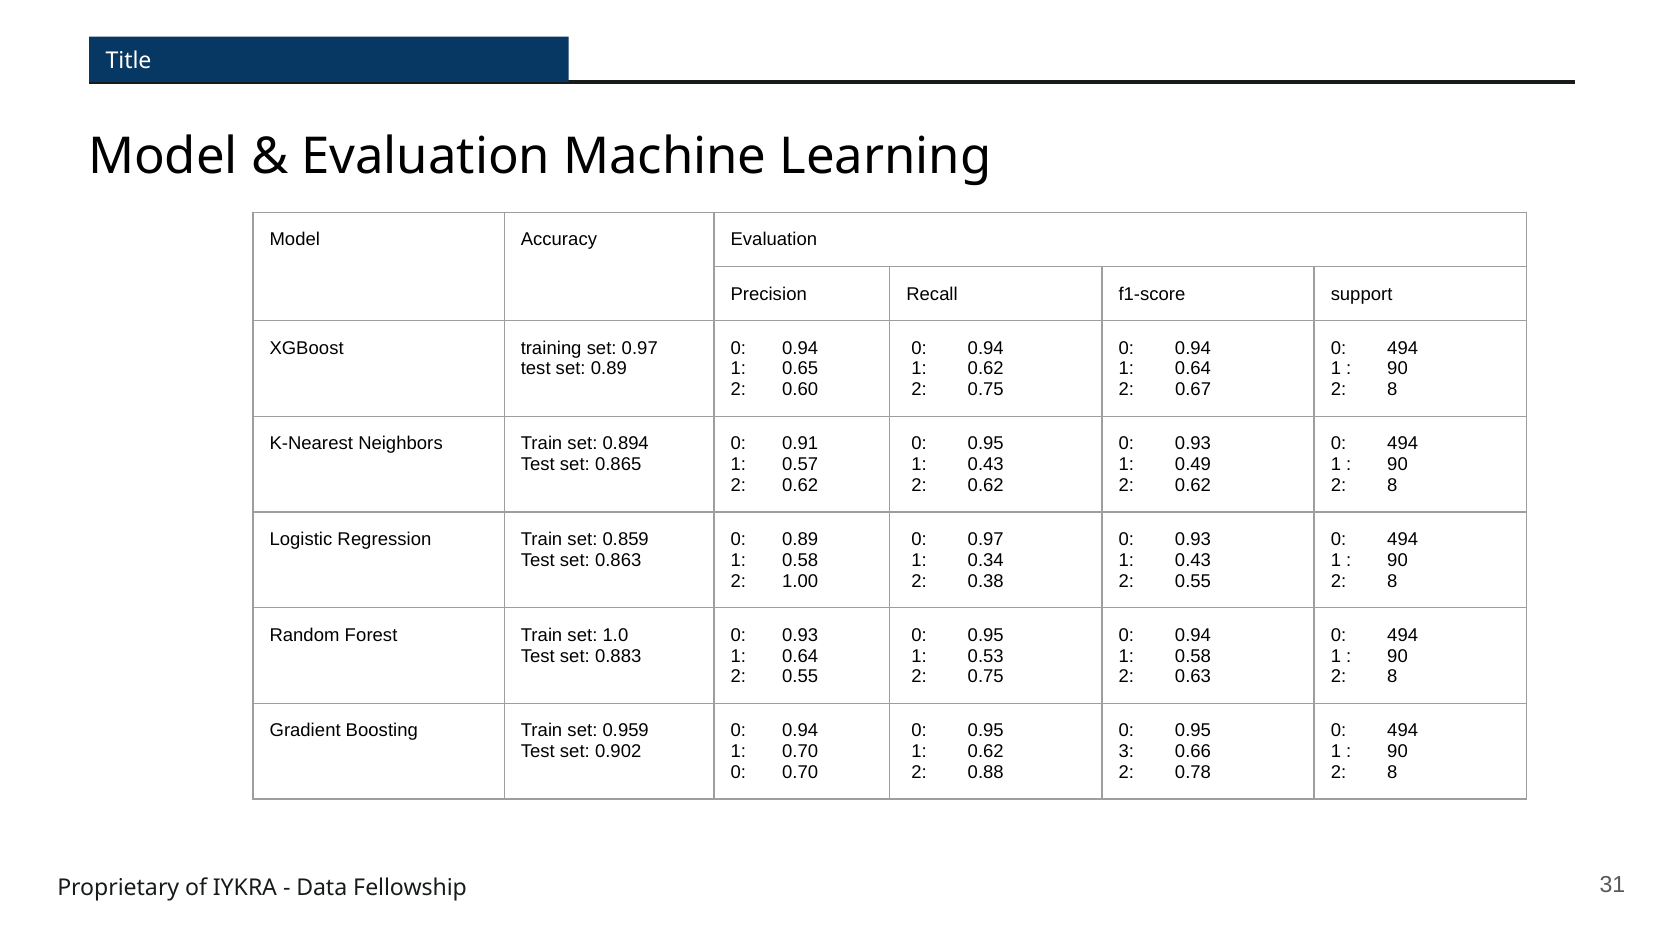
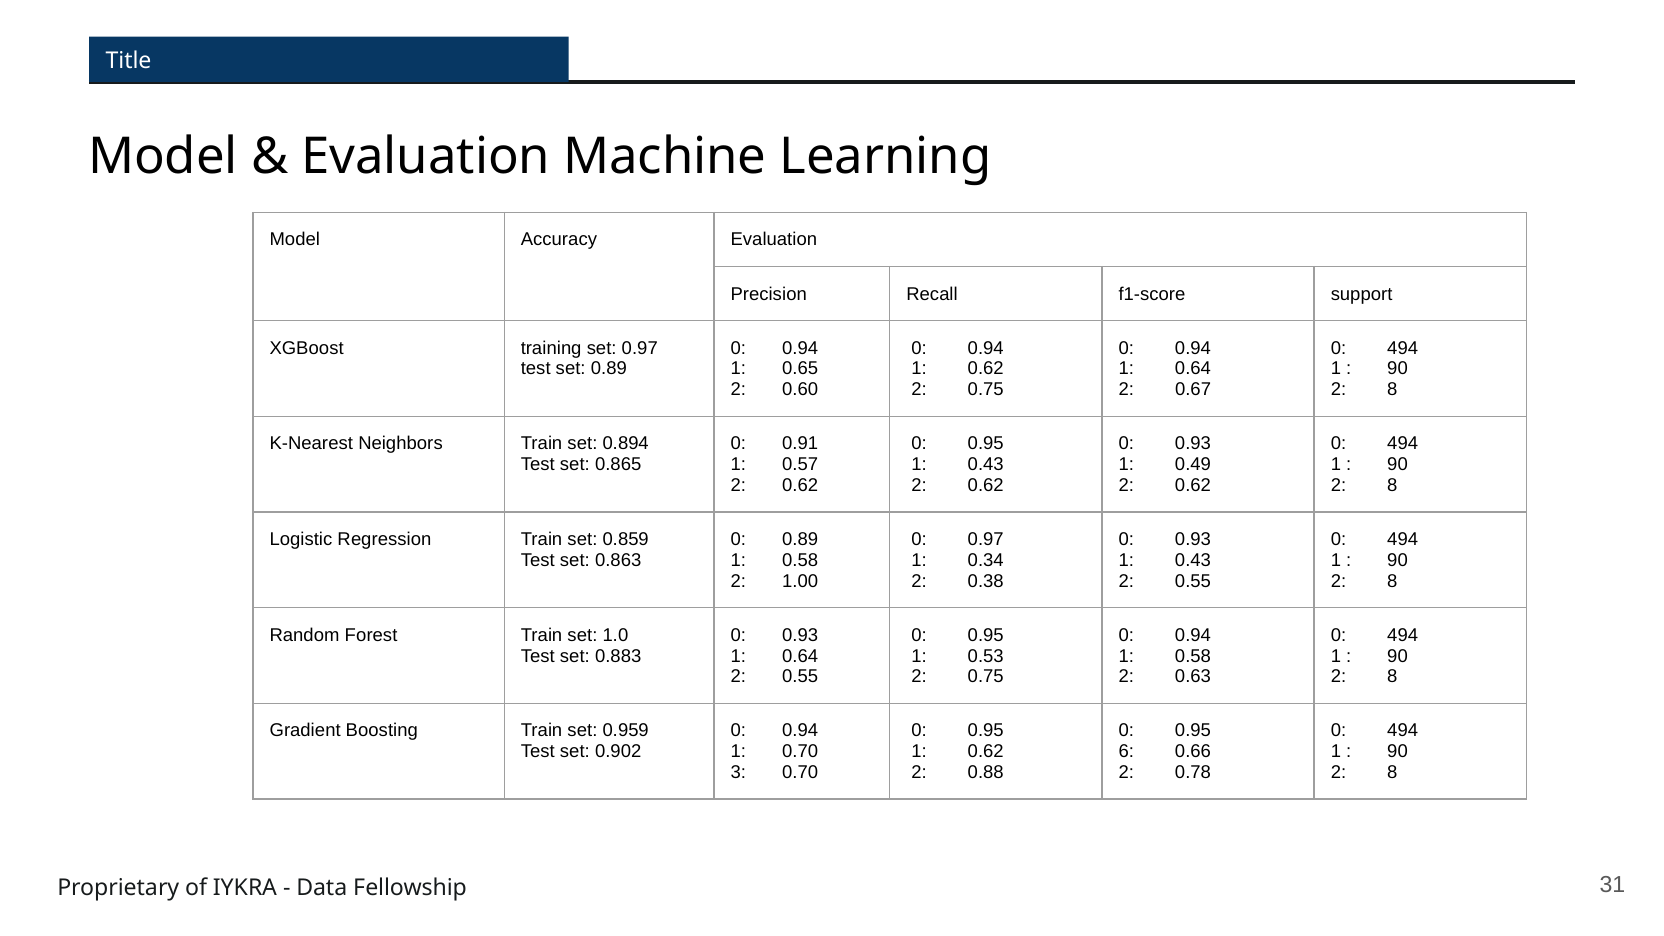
3: 3 -> 6 (1126, 752)
0: 0 -> 3 (738, 773)
